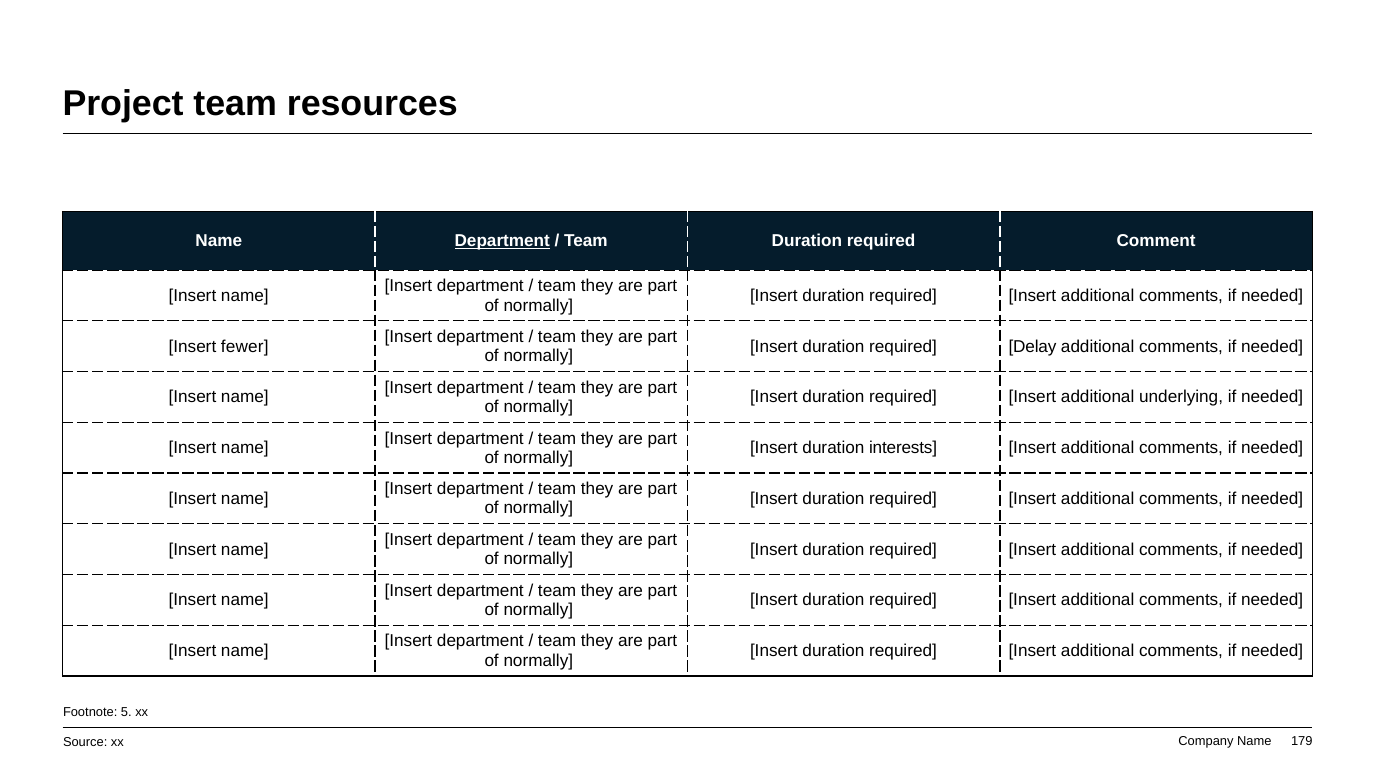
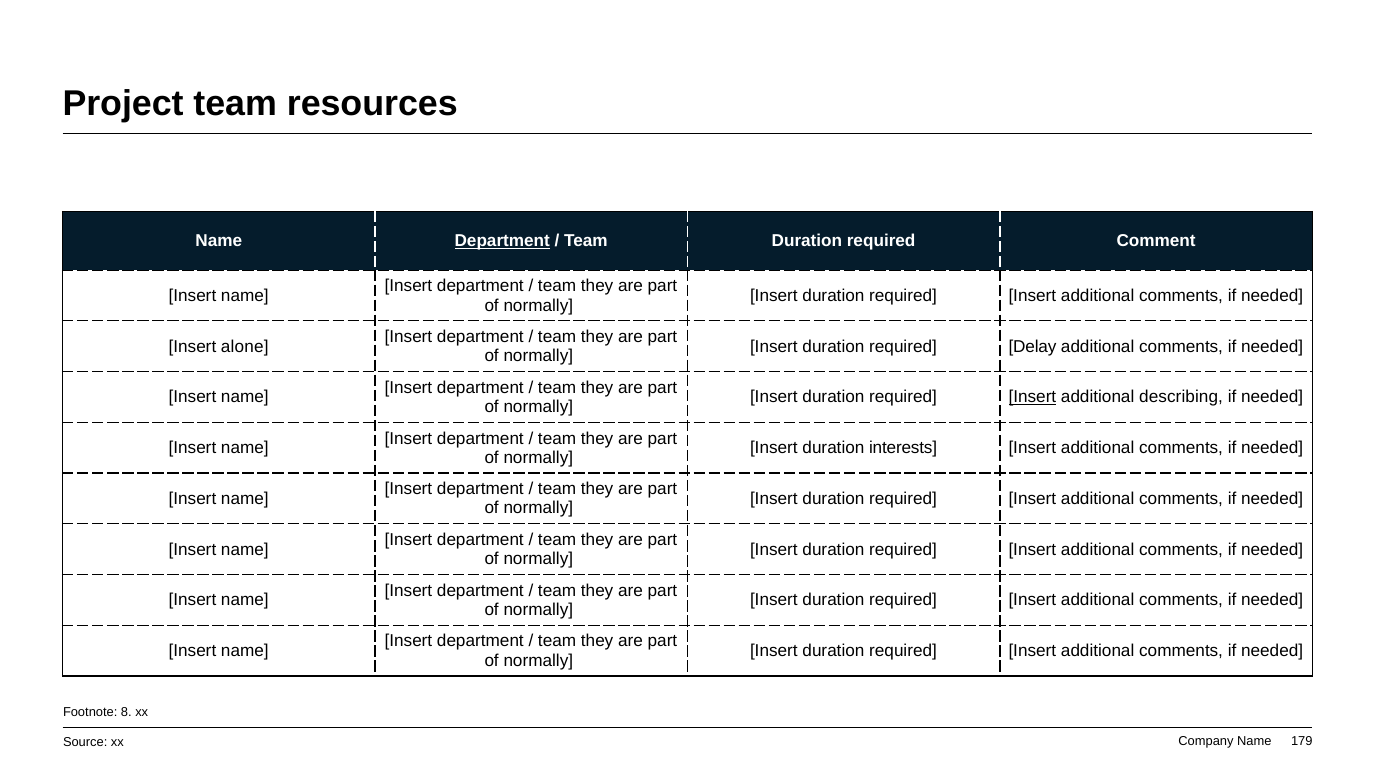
fewer: fewer -> alone (245, 347)
Insert underline: none -> present (1032, 397)
underlying: underlying -> describing (1181, 397)
5: 5 -> 8 (126, 713)
